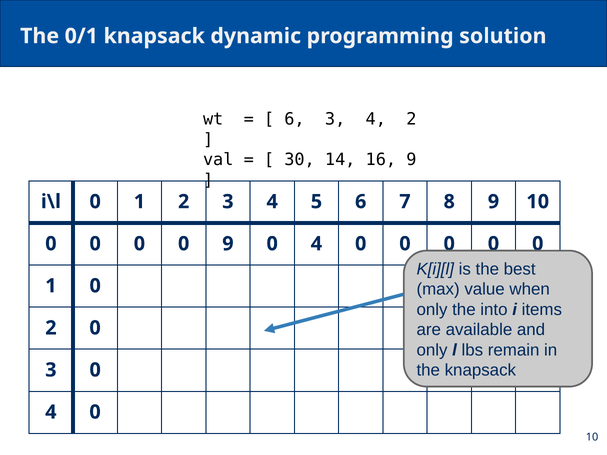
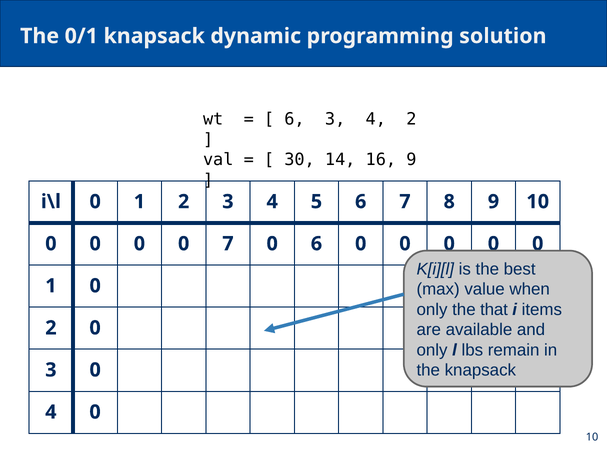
0 9: 9 -> 7 (228, 244)
4: 4 -> 6 (316, 244)
into: into -> that (494, 310)
